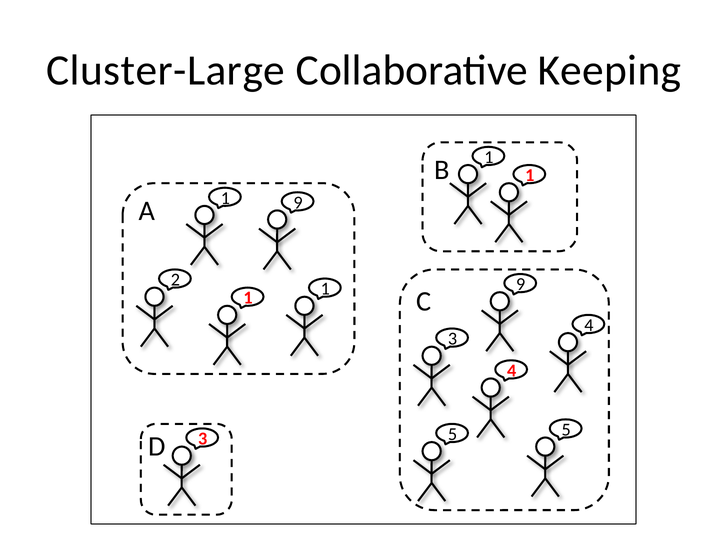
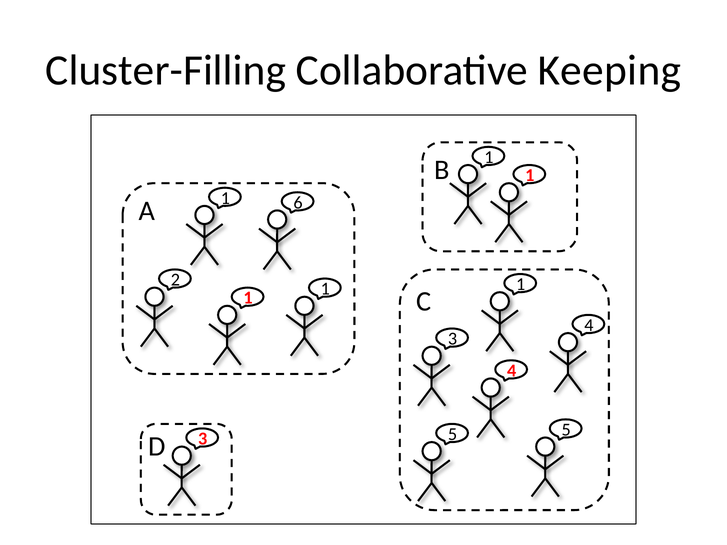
Cluster-Large: Cluster-Large -> Cluster-Filling (166, 70)
9: 9 -> 6 (298, 203)
9: 9 -> 1 (521, 284)
